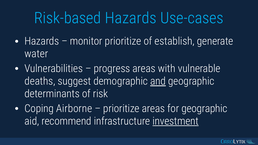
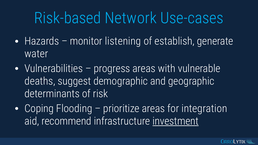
Risk-based Hazards: Hazards -> Network (131, 18)
monitor prioritize: prioritize -> listening (123, 41)
and underline: present -> none (158, 81)
Airborne: Airborne -> Flooding (74, 109)
for geographic: geographic -> integration (204, 109)
